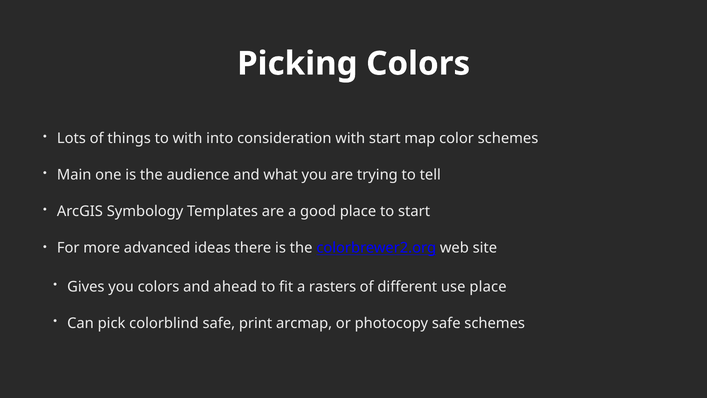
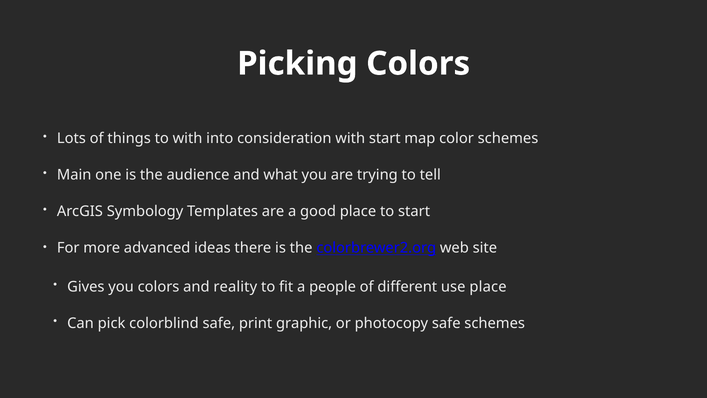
ahead: ahead -> reality (235, 287)
rasters: rasters -> people (333, 287)
arcmap: arcmap -> graphic (304, 323)
